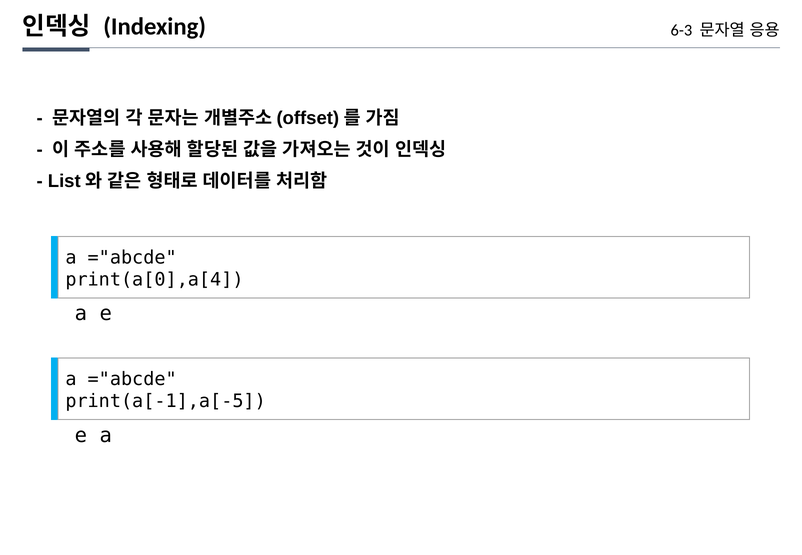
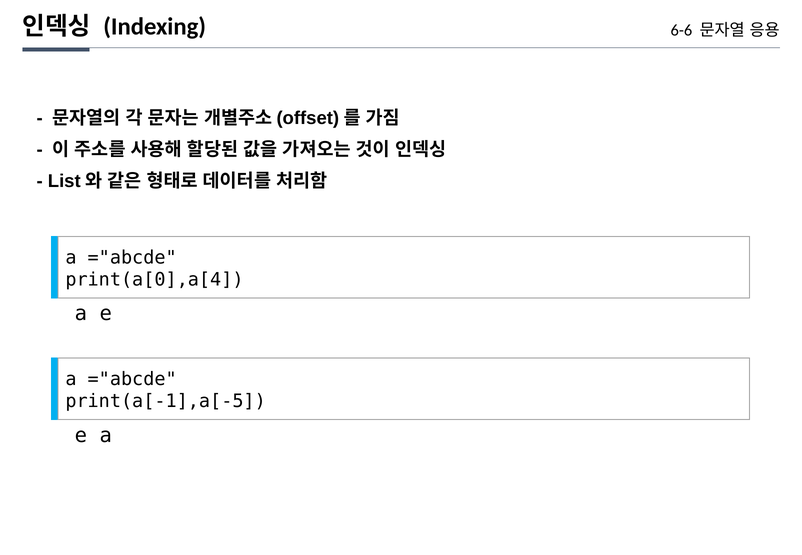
6-3: 6-3 -> 6-6 (681, 30)
